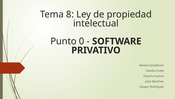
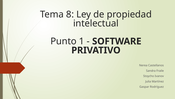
0: 0 -> 1 (82, 41)
